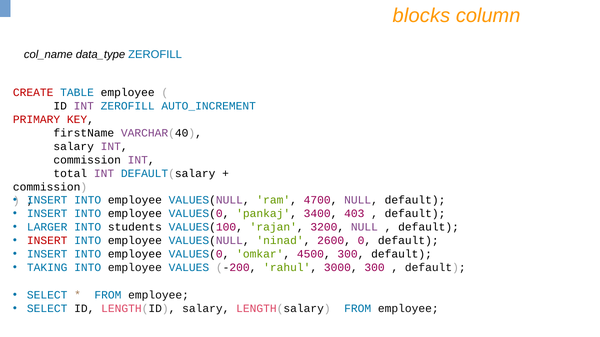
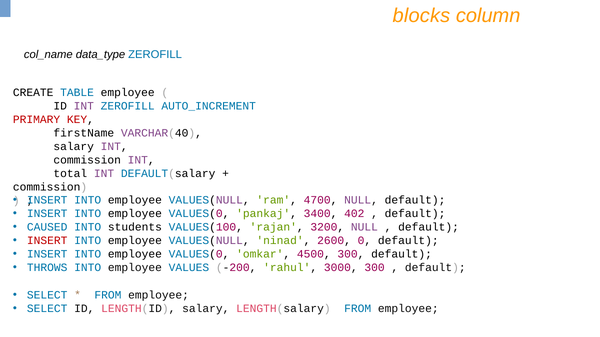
CREATE colour: red -> black (33, 93)
403: 403 -> 402 (354, 214)
LARGER: LARGER -> CAUSED (47, 227)
TAKING: TAKING -> THROWS (47, 268)
